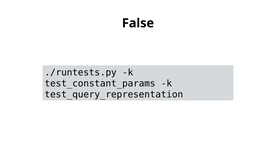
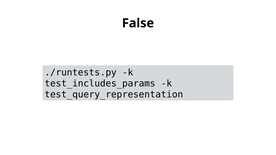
test_constant_params: test_constant_params -> test_includes_params (100, 84)
